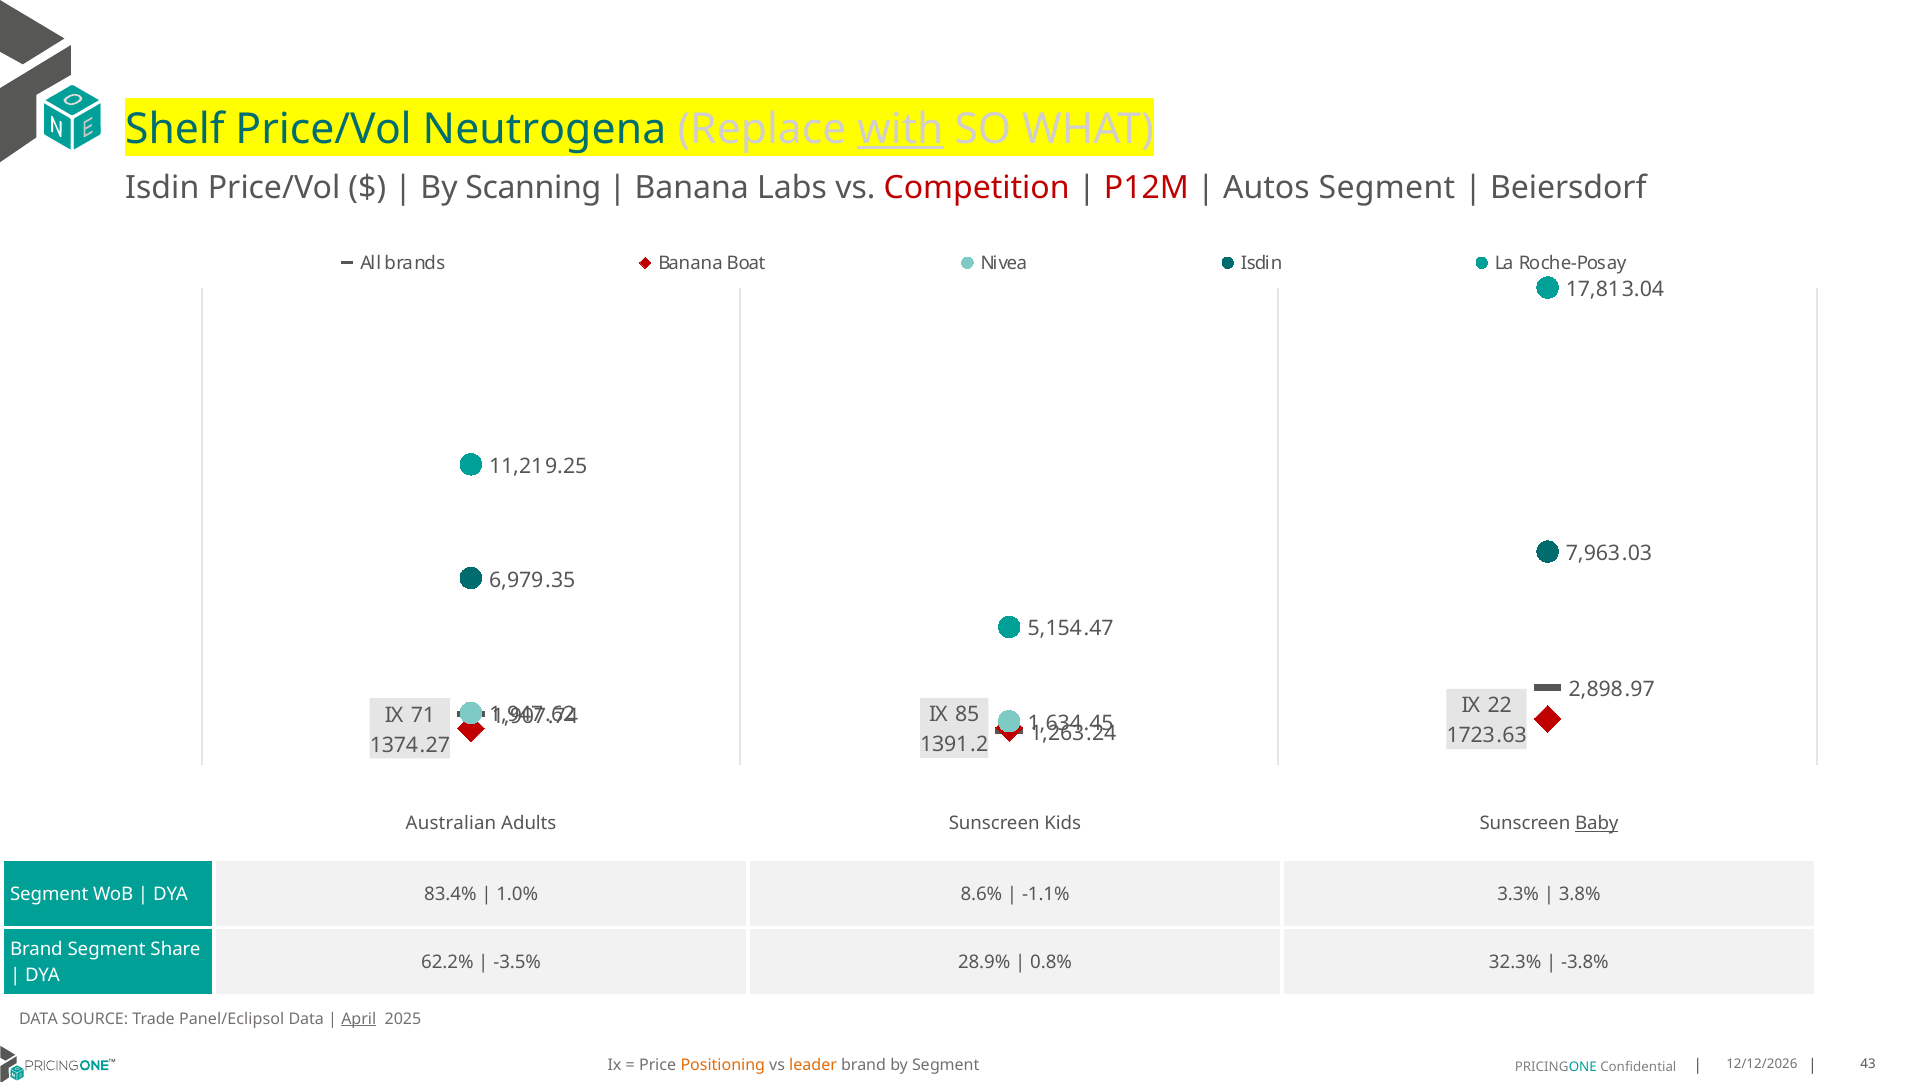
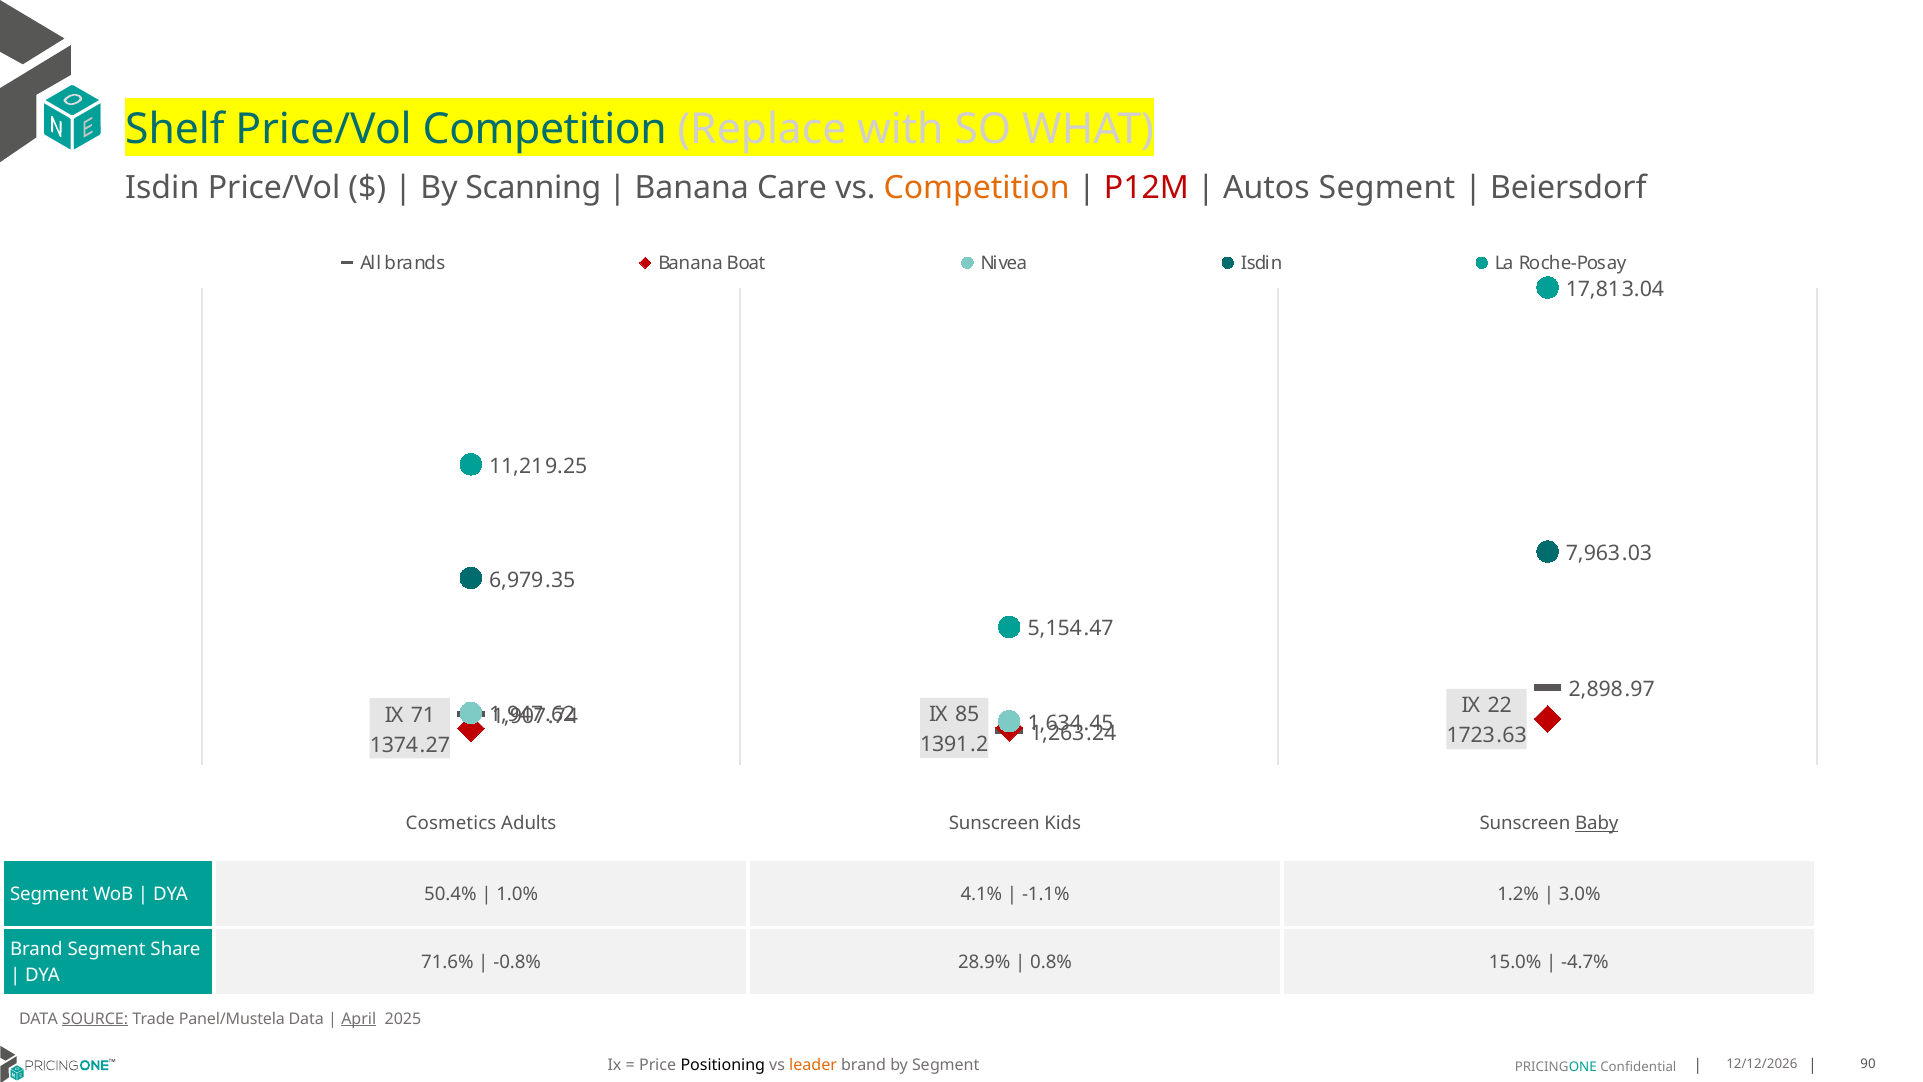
Price/Vol Neutrogena: Neutrogena -> Competition (545, 129)
with underline: present -> none (900, 129)
Labs: Labs -> Care (792, 187)
Competition colour: red -> orange (977, 187)
Australian: Australian -> Cosmetics (451, 823)
83.4%: 83.4% -> 50.4% (450, 894)
8.6%: 8.6% -> 4.1% (981, 894)
3.3%: 3.3% -> 1.2% (1518, 894)
3.8%: 3.8% -> 3.0% (1580, 894)
62.2%: 62.2% -> 71.6% (447, 962)
-3.5%: -3.5% -> -0.8% (517, 962)
32.3%: 32.3% -> 15.0% (1515, 962)
-3.8%: -3.8% -> -4.7% (1585, 962)
SOURCE underline: none -> present (95, 1019)
Panel/Eclipsol: Panel/Eclipsol -> Panel/Mustela (232, 1019)
Positioning colour: orange -> black (723, 1065)
43: 43 -> 90 (1868, 1064)
